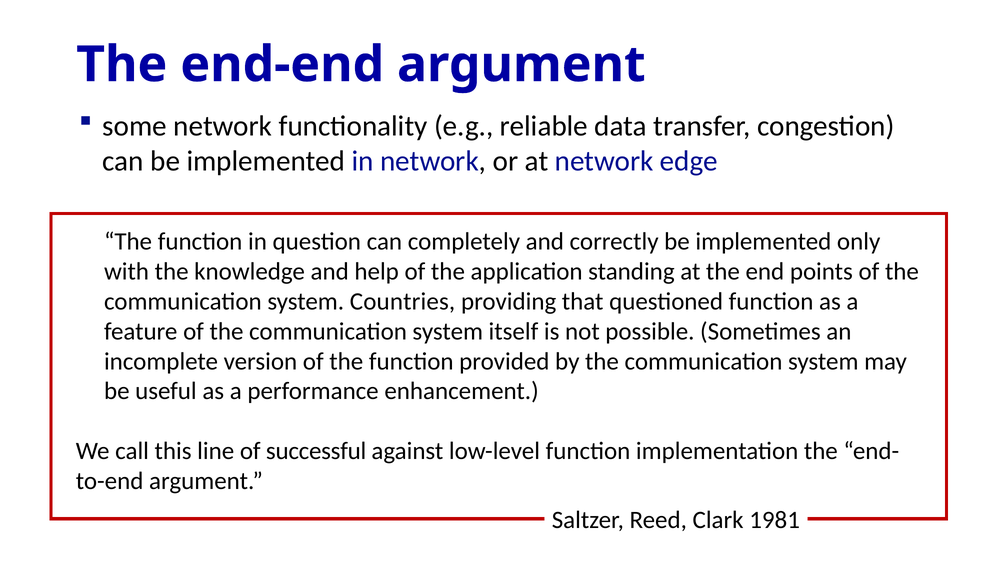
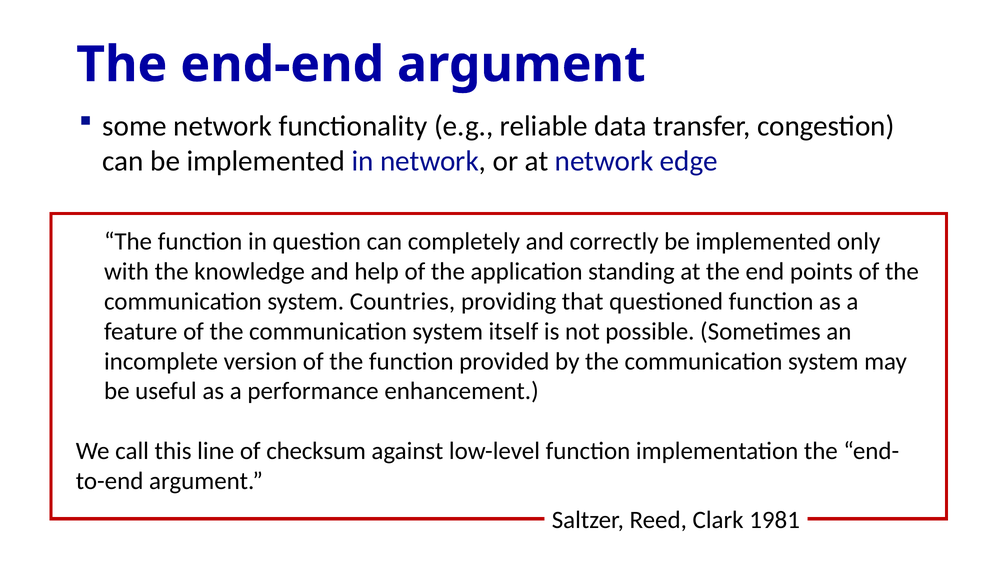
successful: successful -> checksum (316, 452)
